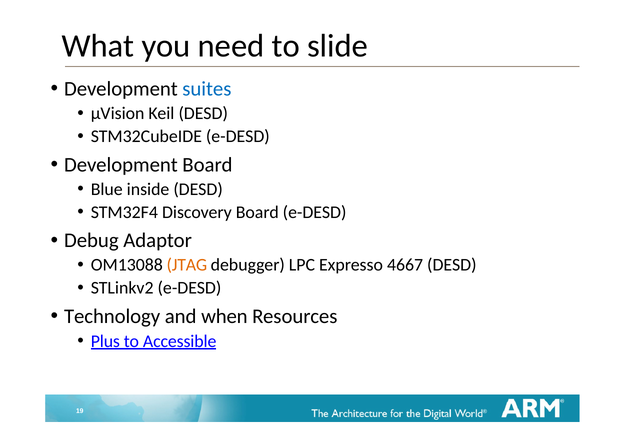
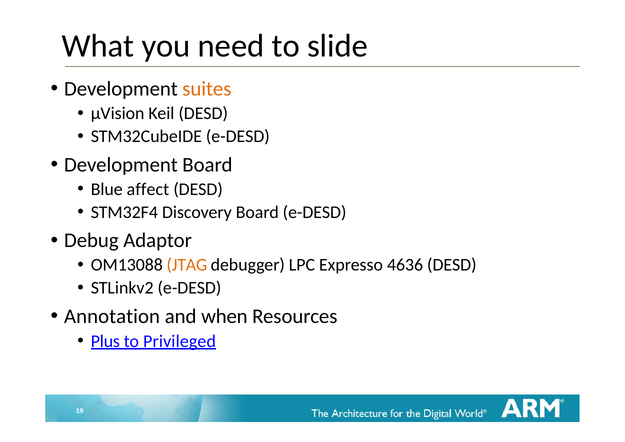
suites colour: blue -> orange (207, 89)
inside: inside -> affect (148, 189)
4667: 4667 -> 4636 (405, 265)
Technology: Technology -> Annotation (112, 316)
Accessible: Accessible -> Privileged (180, 341)
